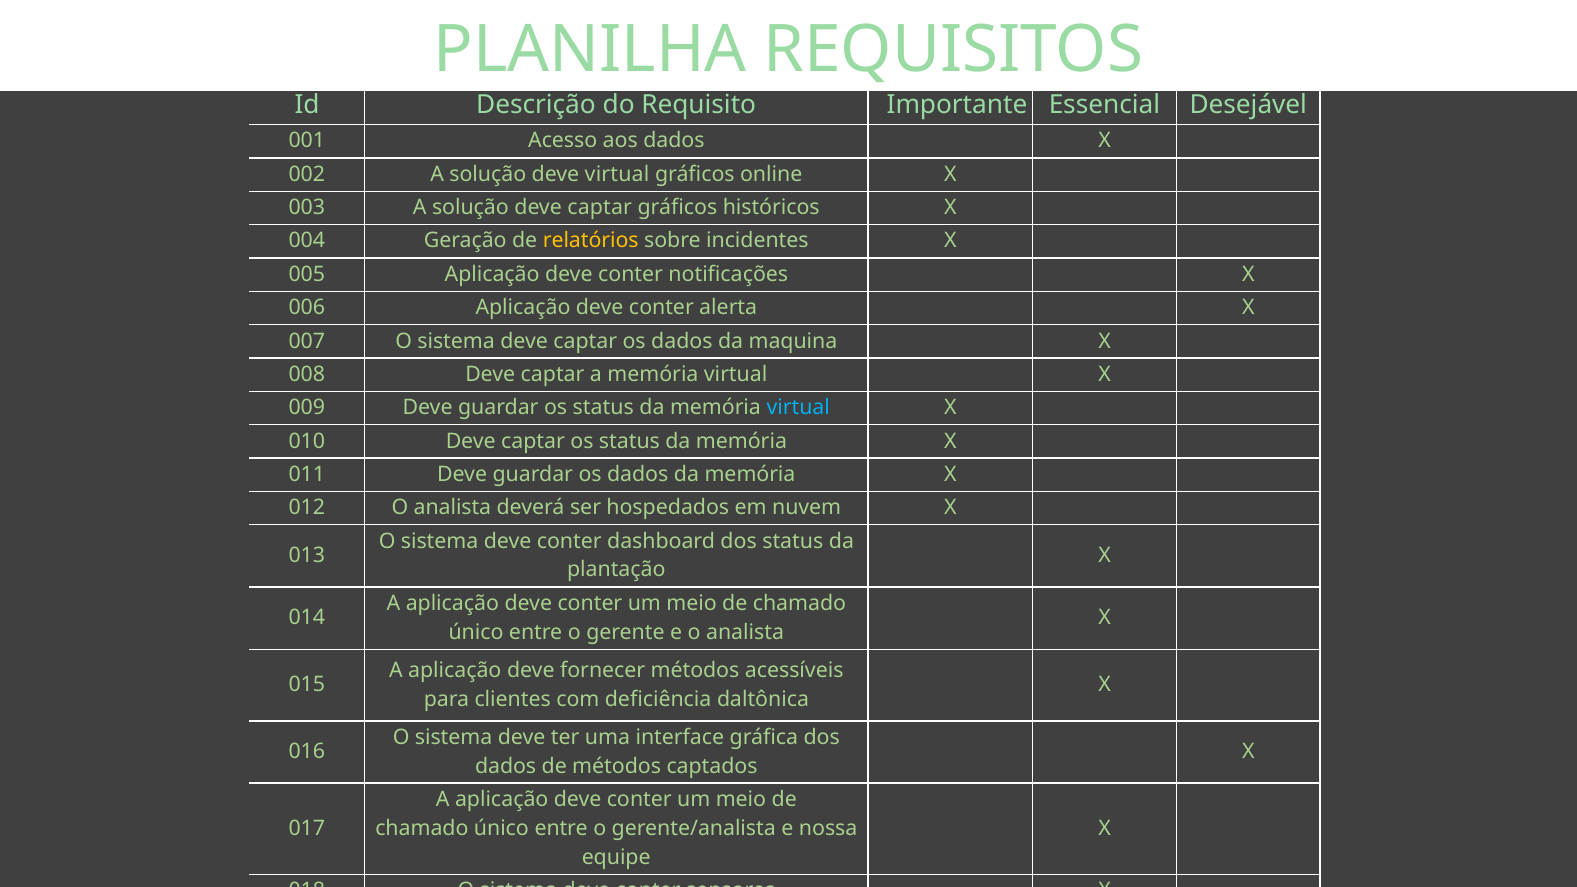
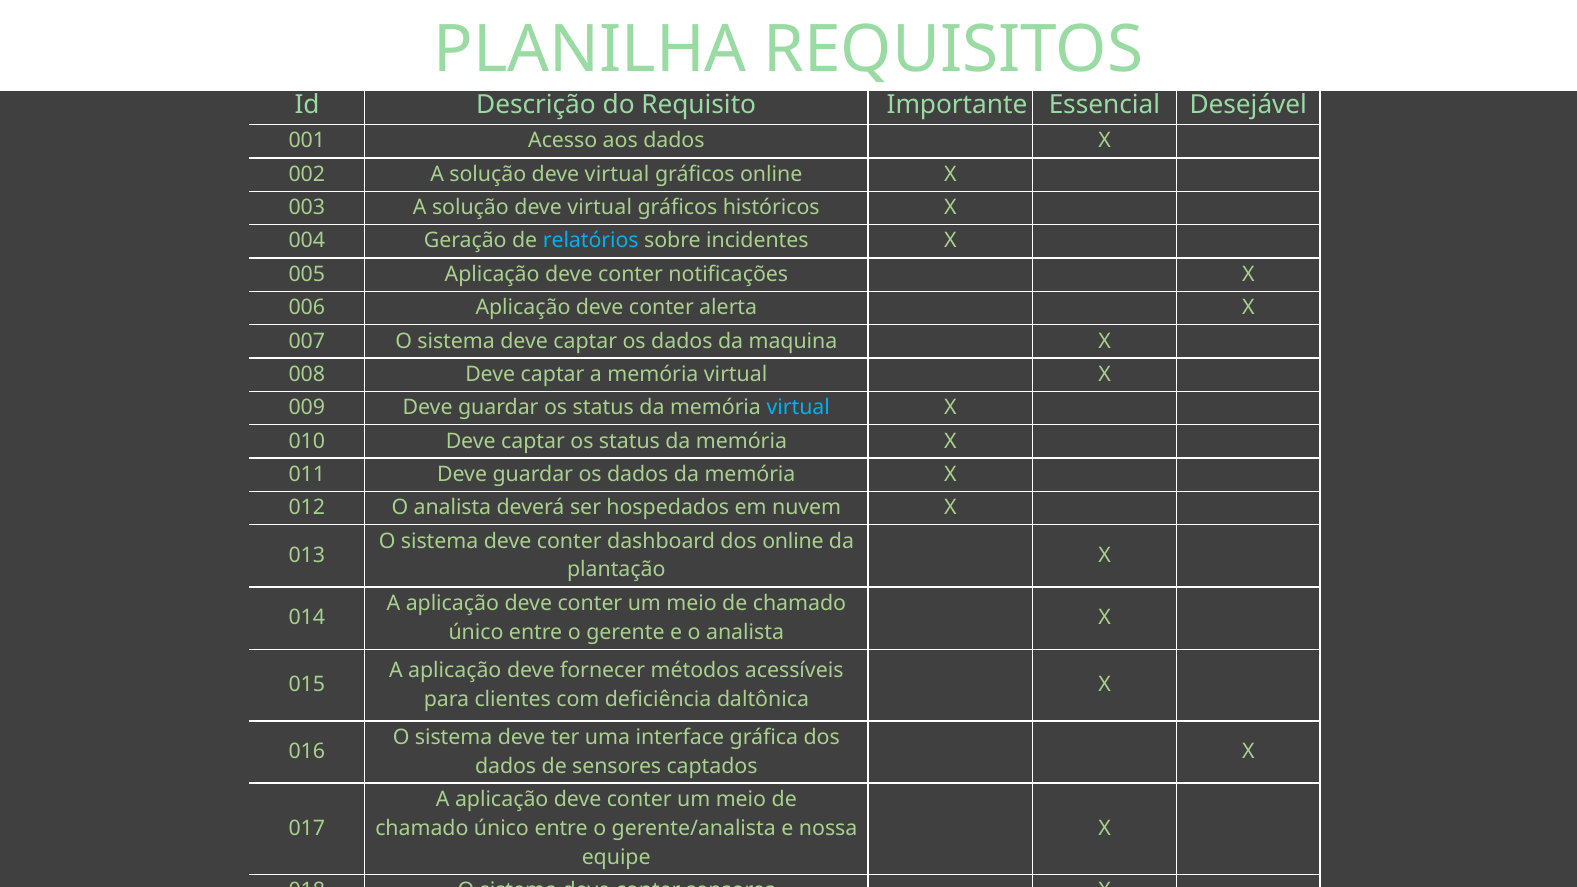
captar: captar -> virtual (600, 208)
relatórios colour: yellow -> light blue (591, 241)
dos status: status -> online (793, 541)
de métodos: métodos -> sensores (617, 766)
